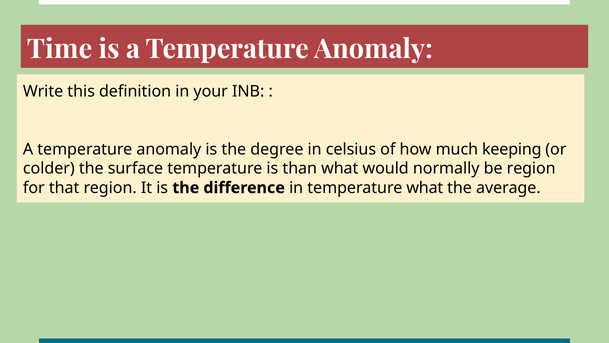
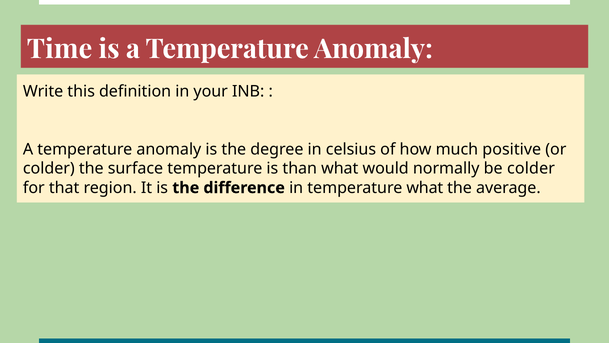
keeping: keeping -> positive (512, 149)
be region: region -> colder (531, 168)
